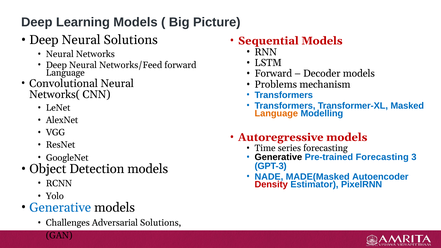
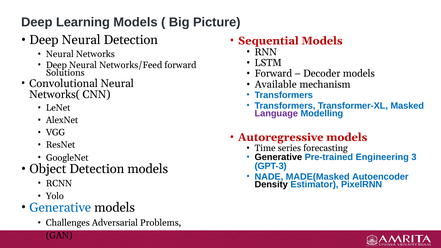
Neural Solutions: Solutions -> Detection (131, 40)
Language: Language -> Solutions (65, 73)
Problems: Problems -> Available (276, 85)
Language colour: orange -> purple (276, 114)
Pre-trained Forecasting: Forecasting -> Engineering (382, 157)
Density colour: red -> black (271, 185)
Adversarial Solutions: Solutions -> Problems (161, 223)
